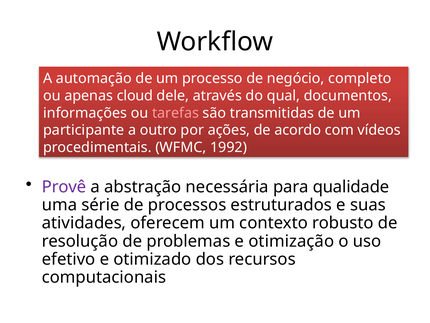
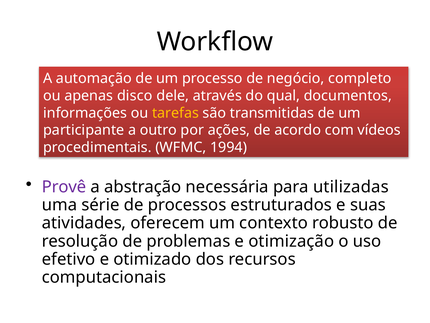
cloud: cloud -> disco (135, 96)
tarefas colour: pink -> yellow (176, 113)
1992: 1992 -> 1994 (229, 147)
qualidade: qualidade -> utilizadas (351, 187)
